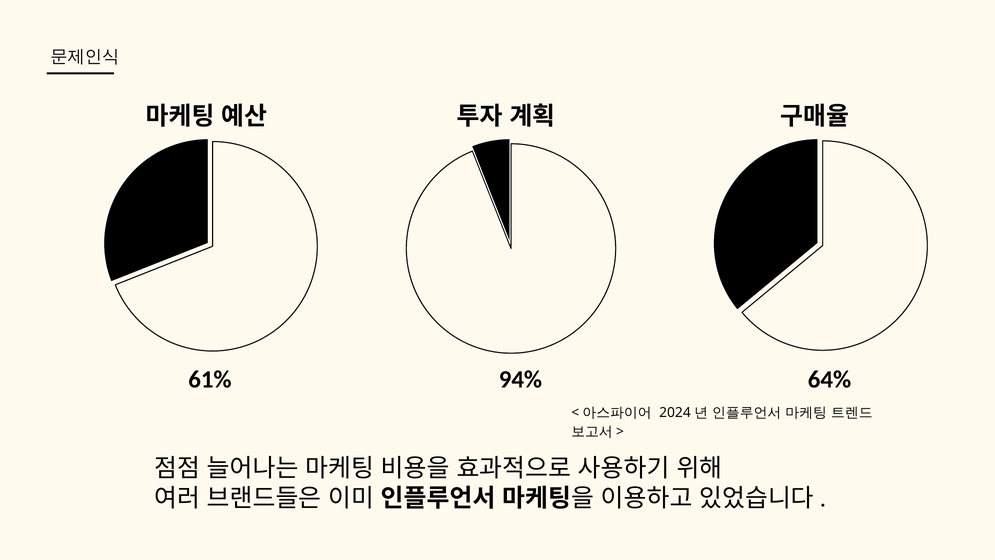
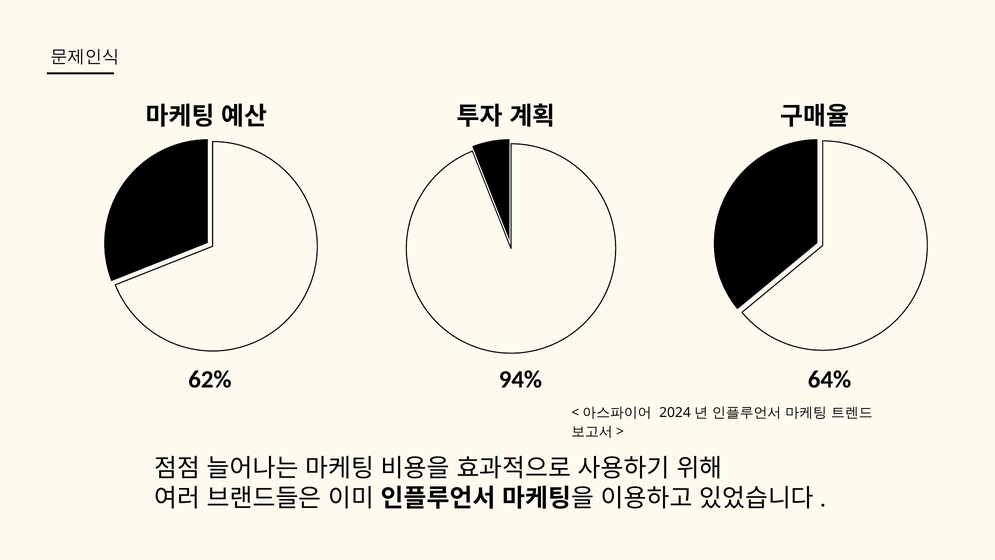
61%: 61% -> 62% (210, 379)
